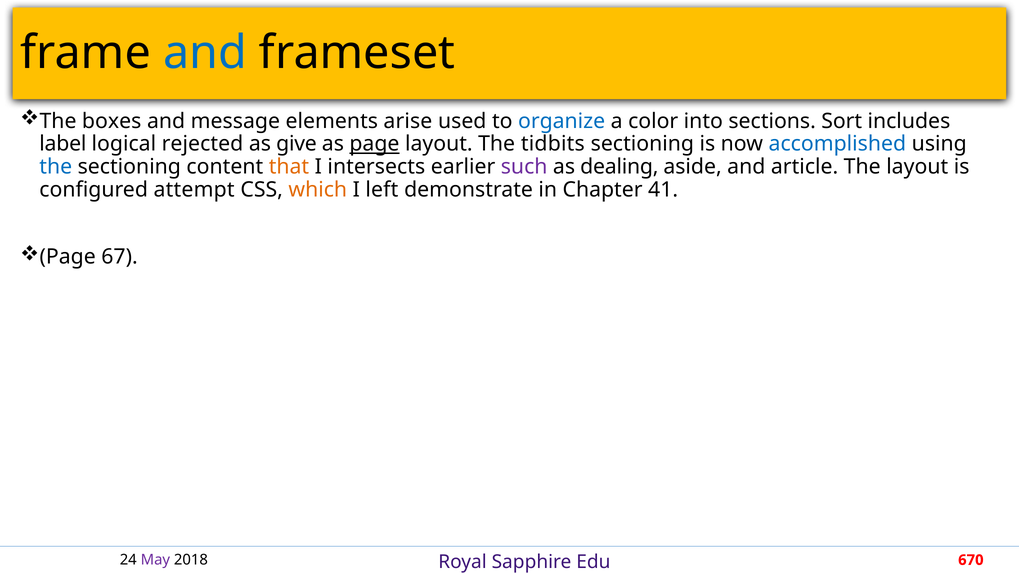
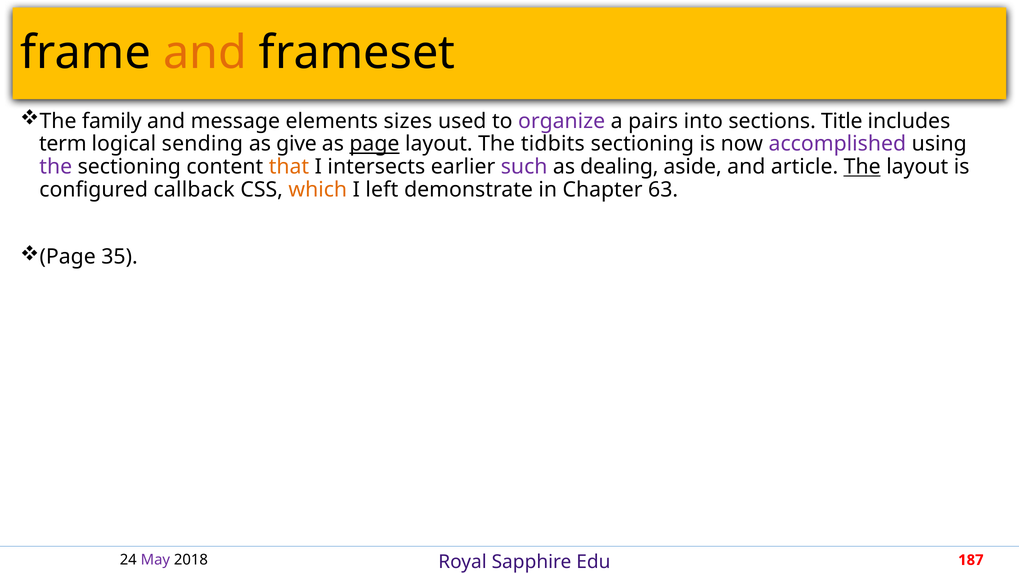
and colour: blue -> orange (205, 53)
boxes: boxes -> family (112, 121)
arise: arise -> sizes (408, 121)
organize colour: blue -> purple (562, 121)
color: color -> pairs (653, 121)
Sort: Sort -> Title (842, 121)
label: label -> term (63, 144)
rejected: rejected -> sending (202, 144)
accomplished colour: blue -> purple (837, 144)
the colour: blue -> purple (56, 167)
The underline: none -> present (862, 167)
attempt: attempt -> callback (194, 190)
41: 41 -> 63 (663, 190)
67: 67 -> 35 (120, 257)
670: 670 -> 187 (971, 560)
